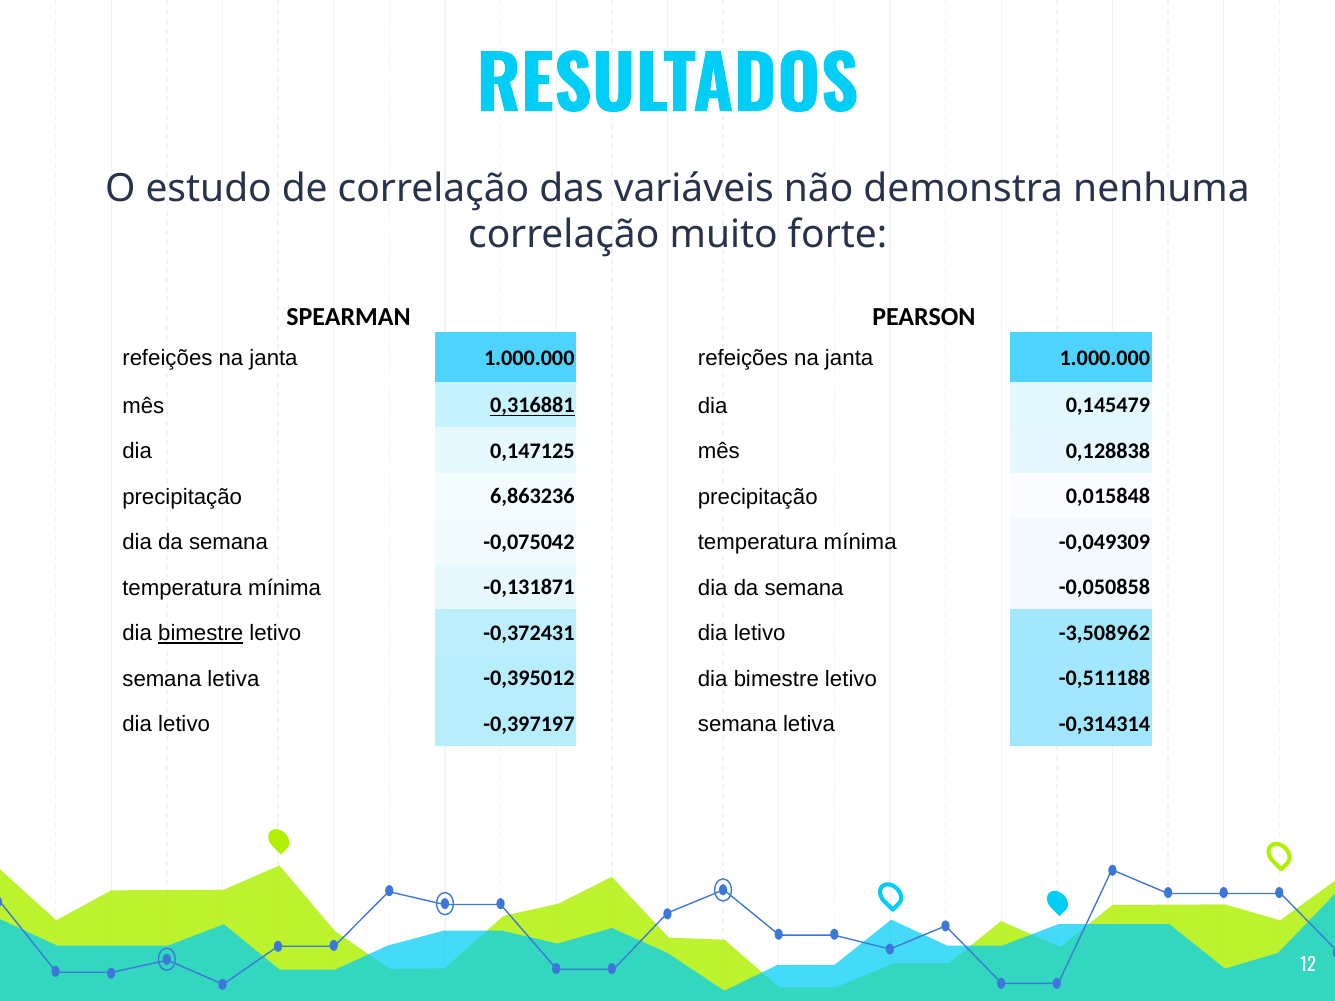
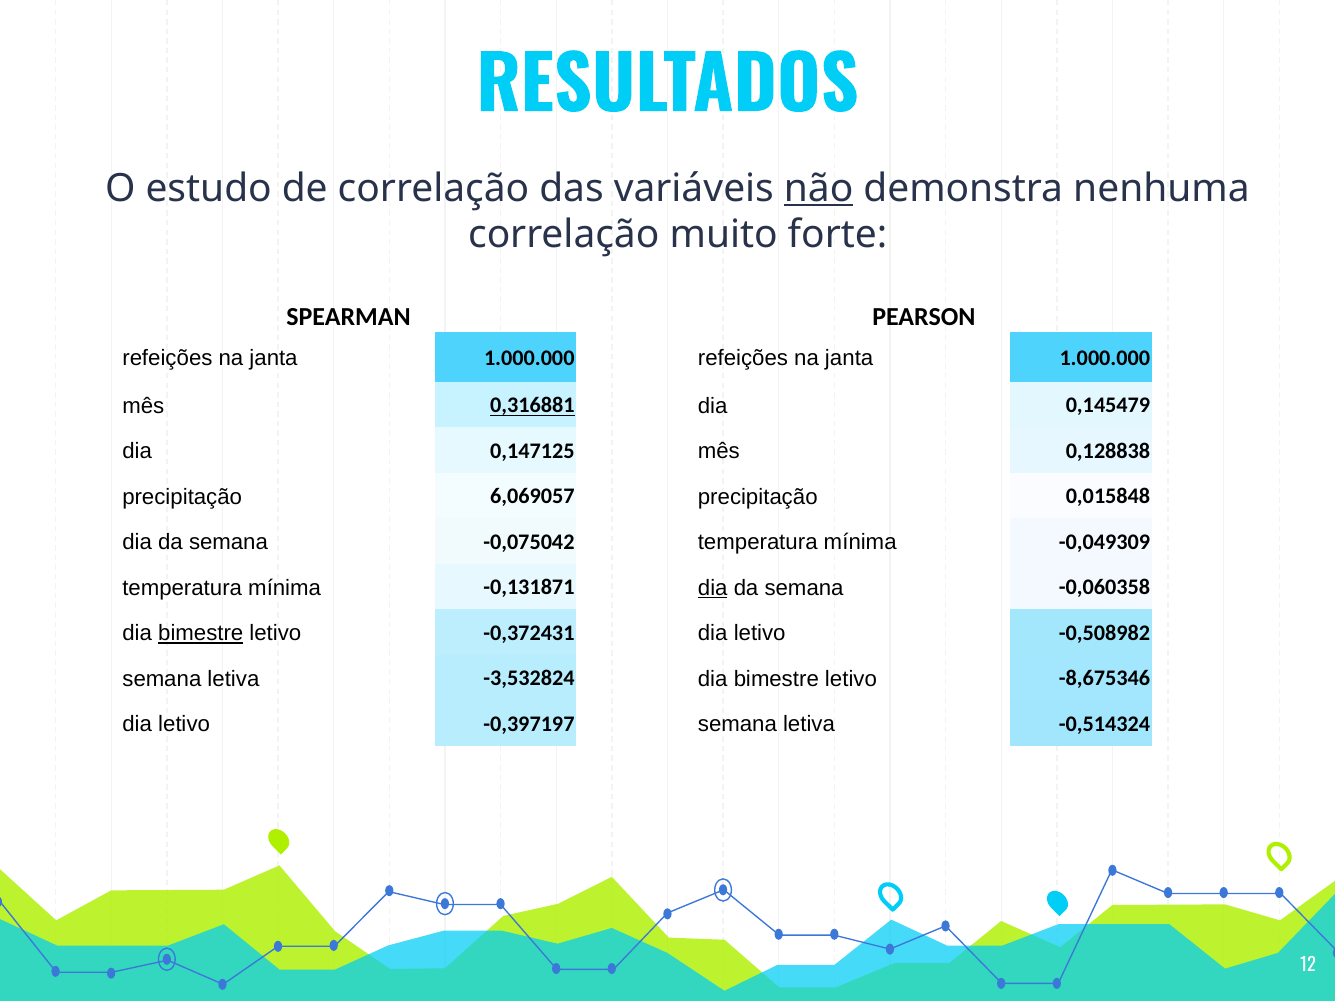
não underline: none -> present (819, 188)
6,863236: 6,863236 -> 6,069057 (532, 497)
dia underline: none -> present (713, 588)
-0,050858: -0,050858 -> -0,060358 (1105, 588)
-3,508962: -3,508962 -> -0,508982 (1105, 633)
-0,395012: -0,395012 -> -3,532824 (529, 679)
-0,511188: -0,511188 -> -8,675346 (1105, 679)
-0,314314: -0,314314 -> -0,514324 (1105, 724)
